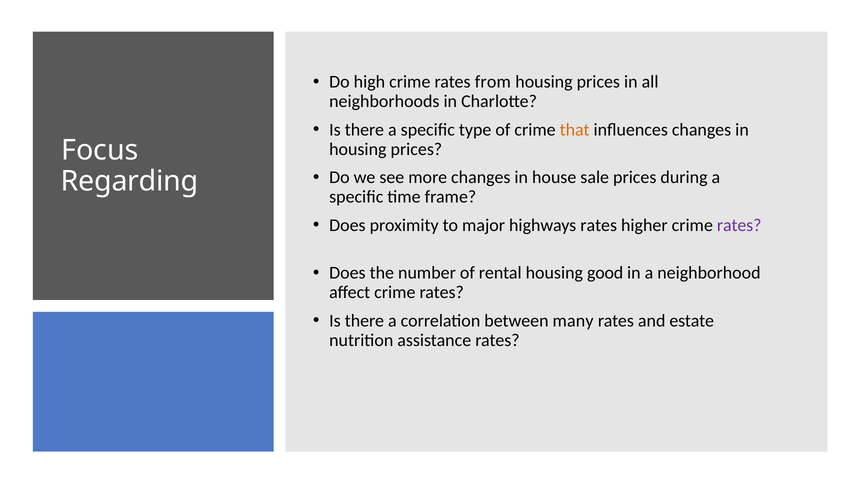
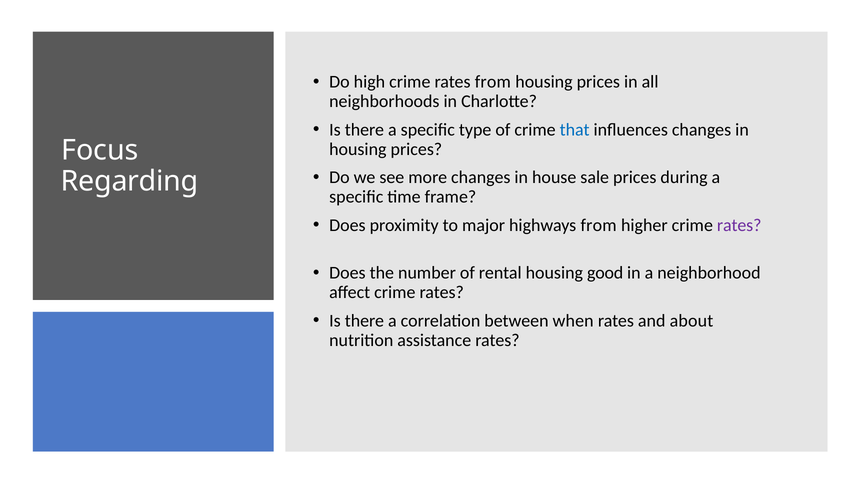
that colour: orange -> blue (575, 130)
highways rates: rates -> from (599, 225)
many: many -> when (573, 321)
estate: estate -> about (692, 321)
